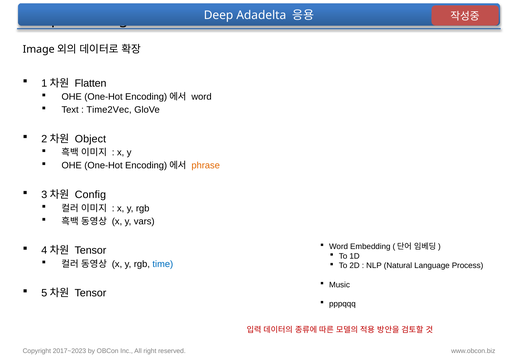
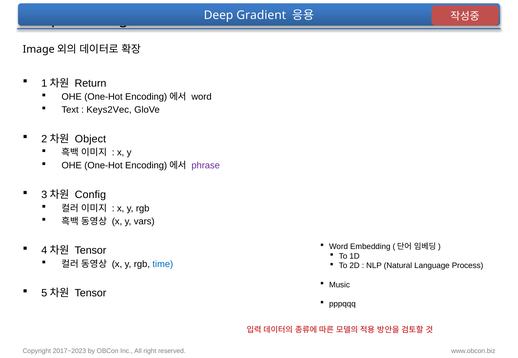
Adadelta: Adadelta -> Gradient (261, 15)
Flatten: Flatten -> Return (90, 83)
Time2Vec: Time2Vec -> Keys2Vec (109, 110)
phrase colour: orange -> purple (206, 166)
